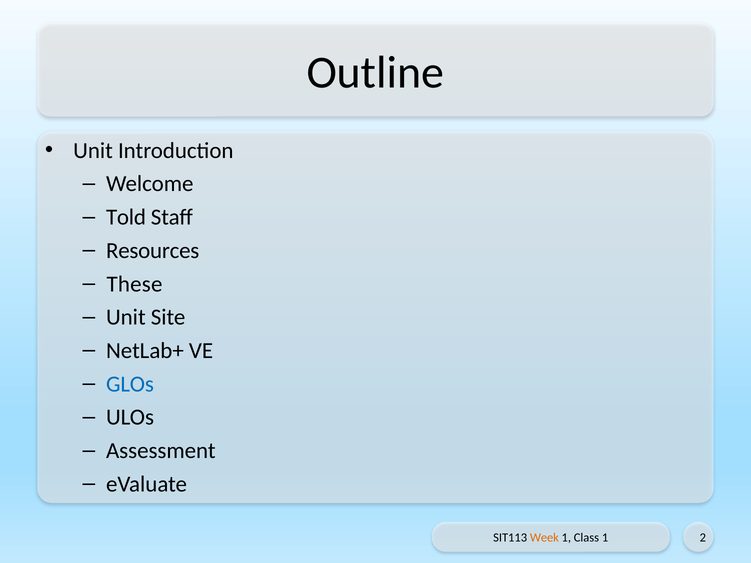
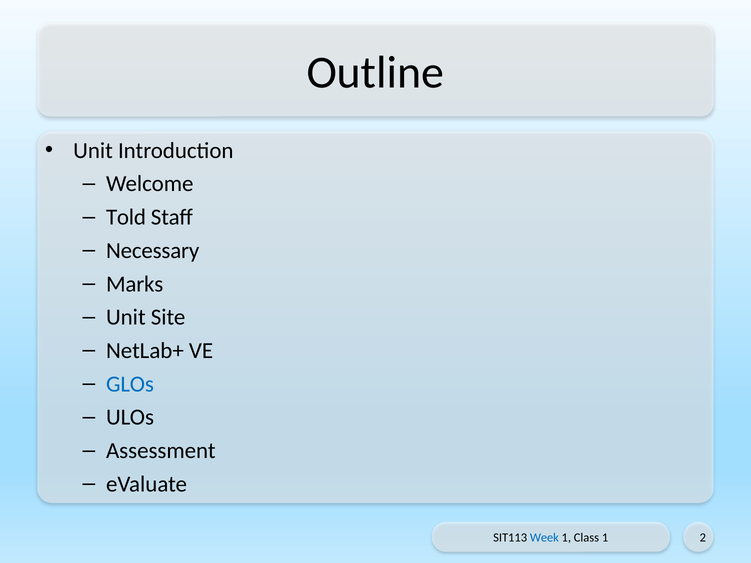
Resources: Resources -> Necessary (153, 251)
These: These -> Marks (135, 284)
Week colour: orange -> blue (544, 538)
